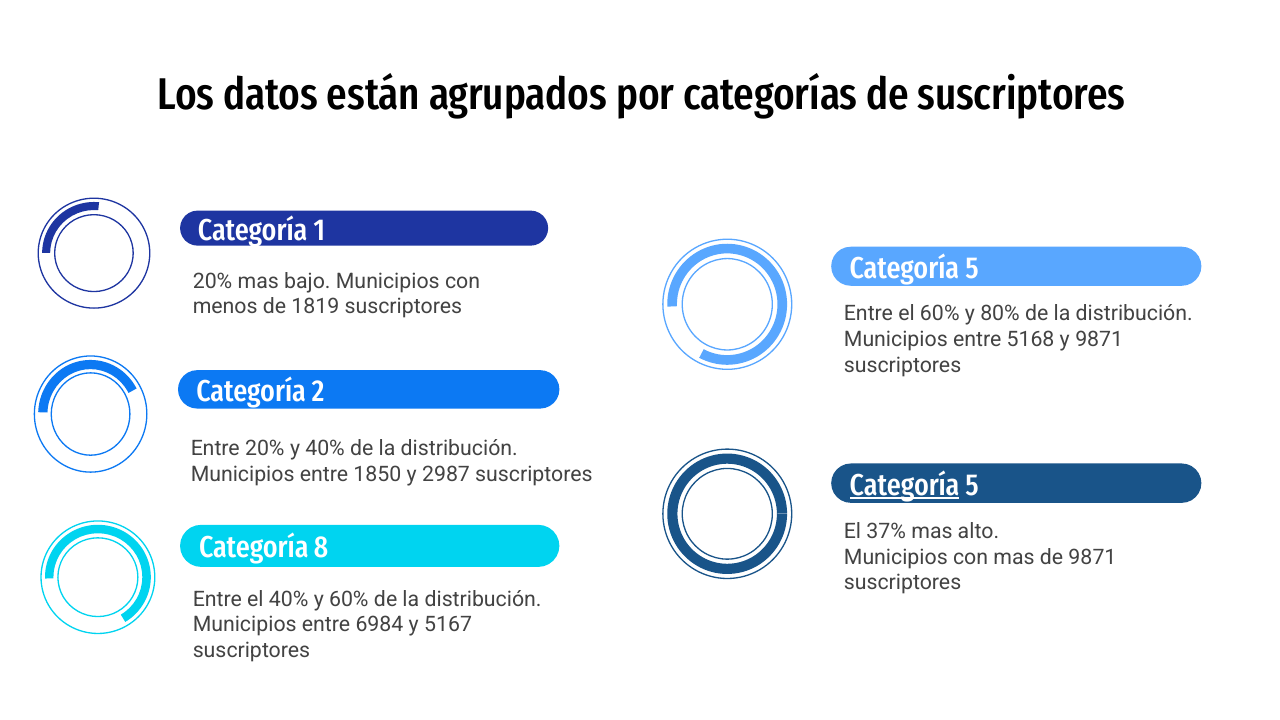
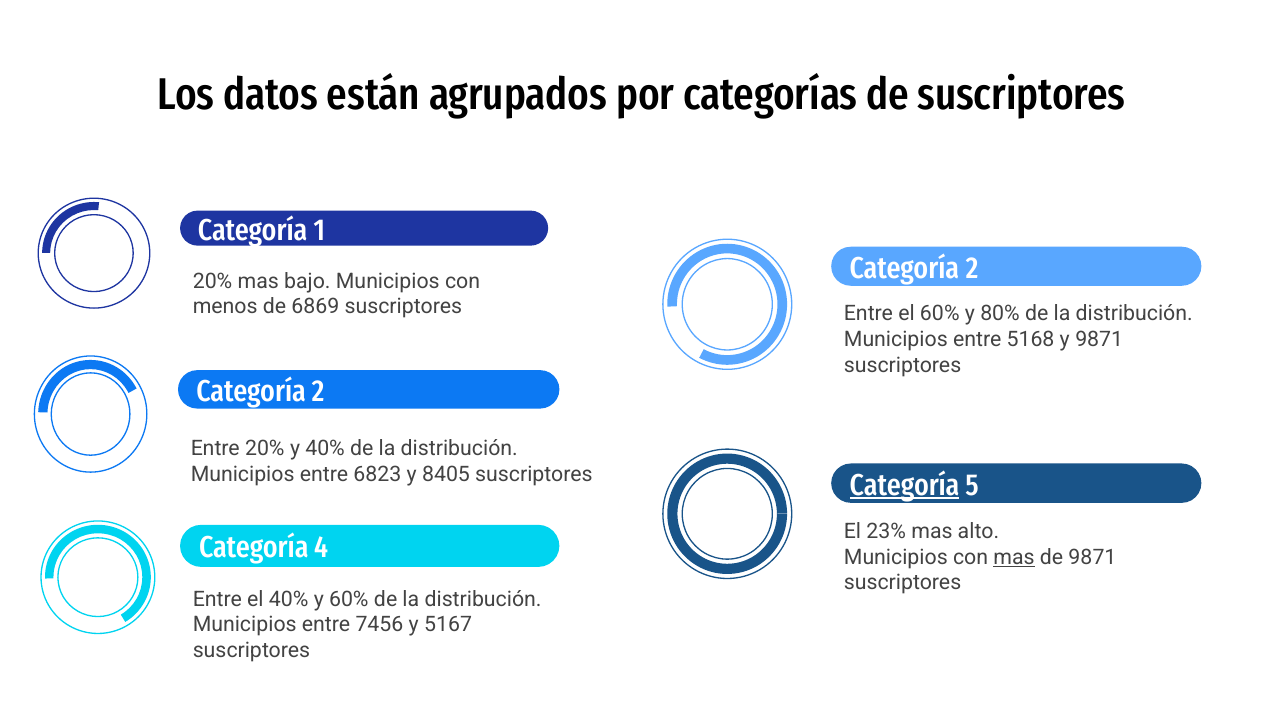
5: 5 -> 2 (972, 268)
1819: 1819 -> 6869 (315, 307)
1850: 1850 -> 6823 (377, 474)
2987: 2987 -> 8405 (446, 474)
37%: 37% -> 23% (886, 532)
8: 8 -> 4 (321, 548)
mas underline: none -> present (1014, 557)
6984: 6984 -> 7456 (379, 625)
